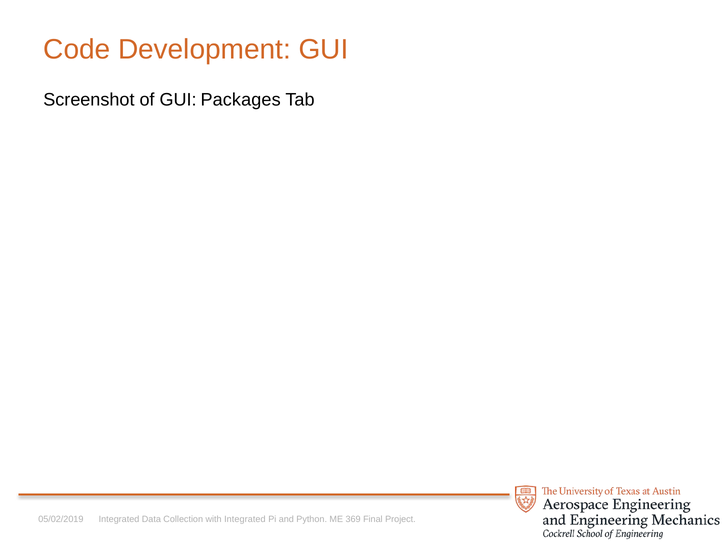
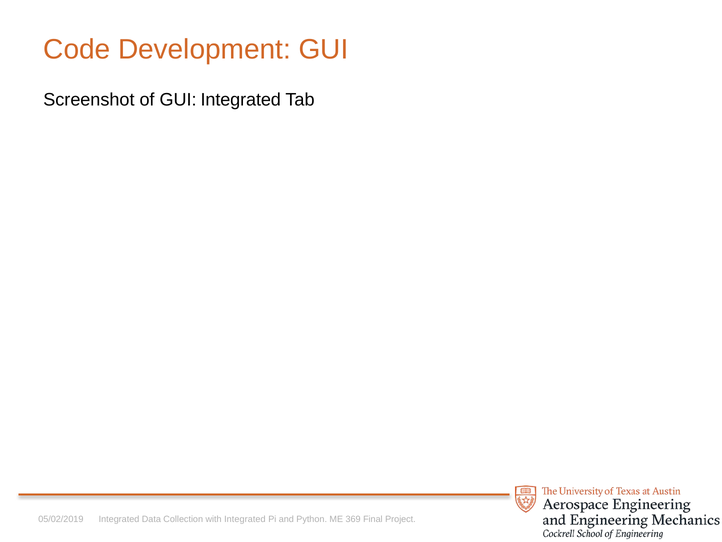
GUI Packages: Packages -> Integrated (241, 100)
